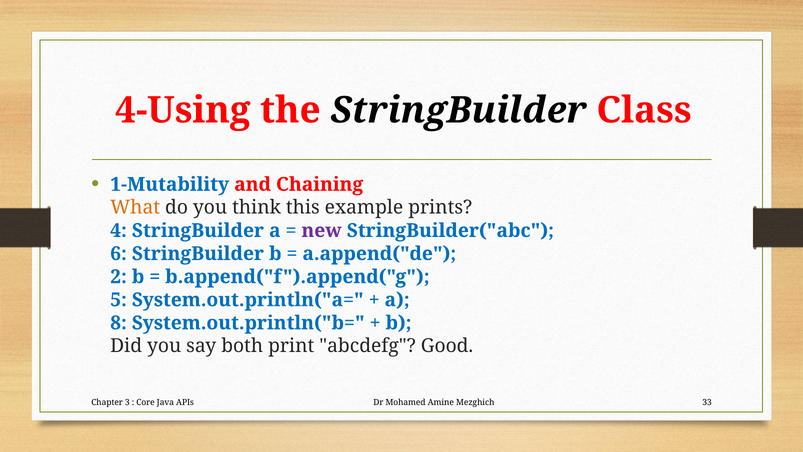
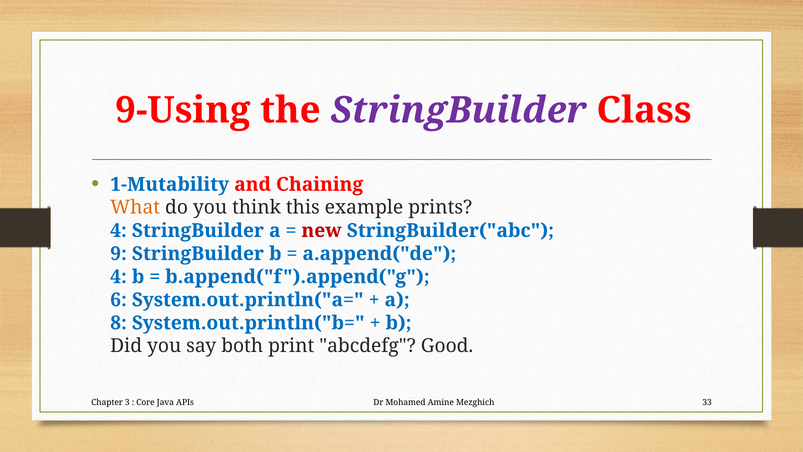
4-Using: 4-Using -> 9-Using (183, 110)
StringBuilder colour: black -> purple (459, 110)
new colour: purple -> red (322, 230)
6: 6 -> 9 (119, 254)
2: 2 -> 4 (119, 277)
5: 5 -> 6 (119, 300)
